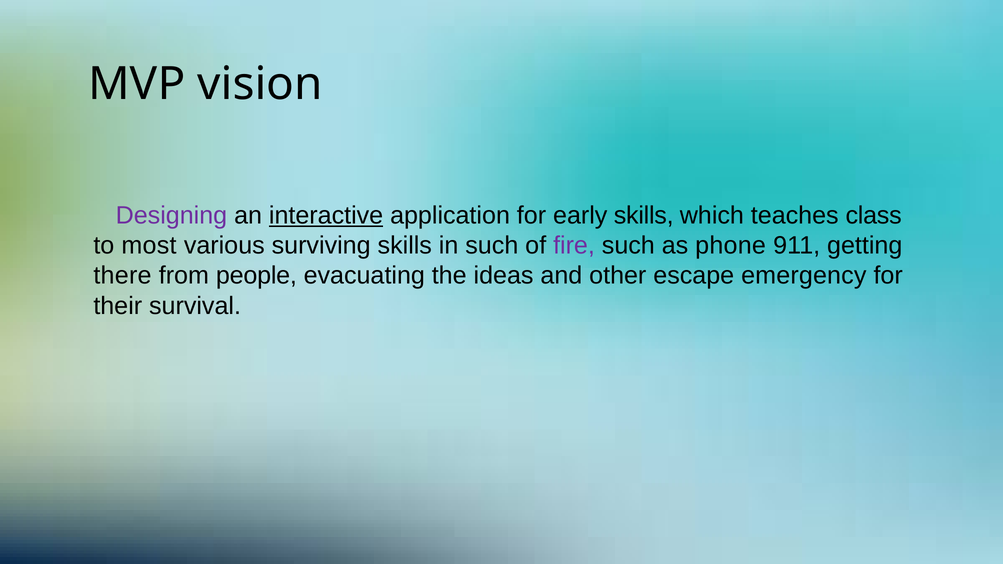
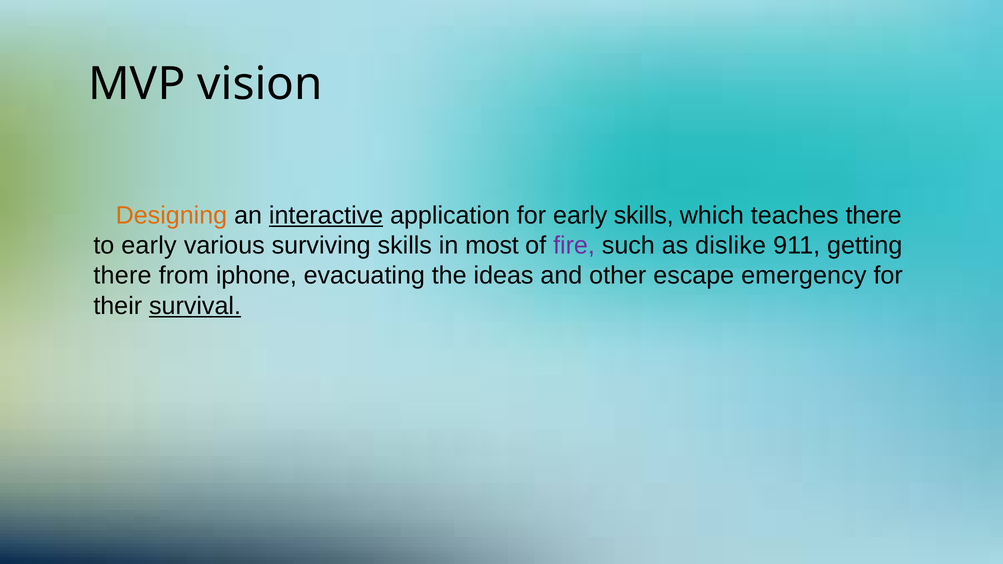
Designing colour: purple -> orange (171, 216)
teaches class: class -> there (874, 216)
to most: most -> early (149, 246)
in such: such -> most (492, 246)
phone: phone -> dislike (731, 246)
people: people -> iphone (256, 276)
survival underline: none -> present (195, 306)
